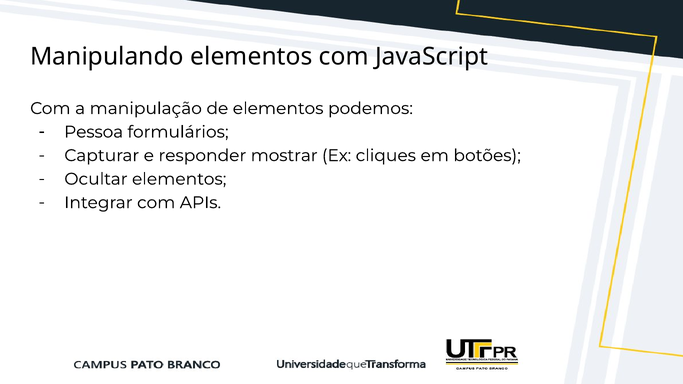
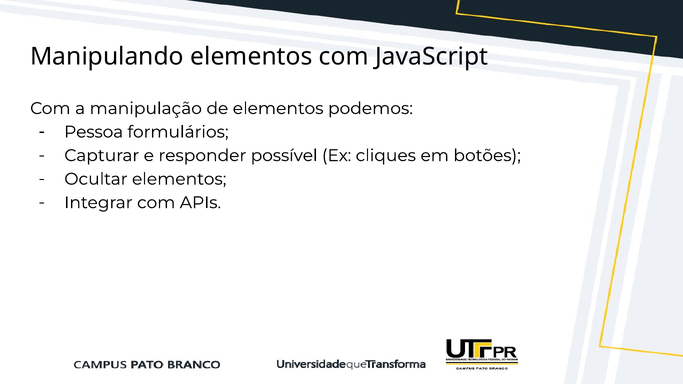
mostrar: mostrar -> possível (284, 156)
